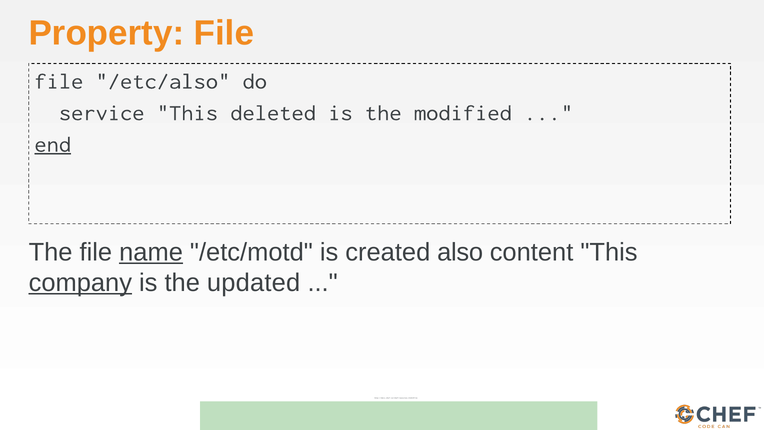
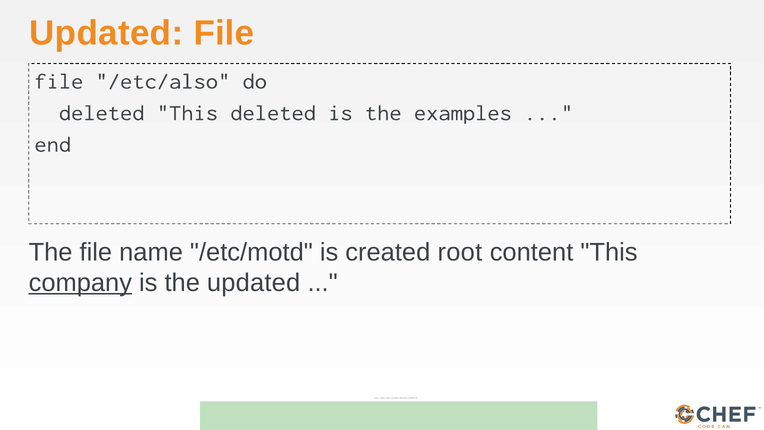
Property: Property -> Updated (106, 33)
service: service -> deleted (102, 113)
modified: modified -> examples (463, 113)
end underline: present -> none (53, 144)
name underline: present -> none (151, 252)
also: also -> root (460, 252)
